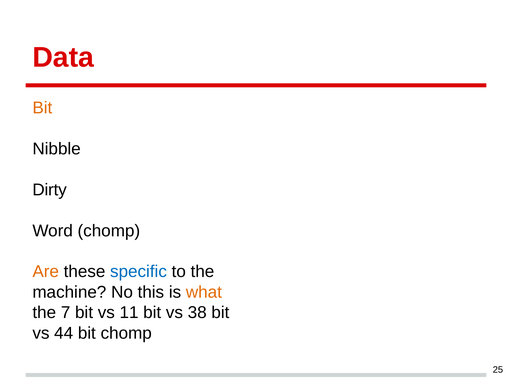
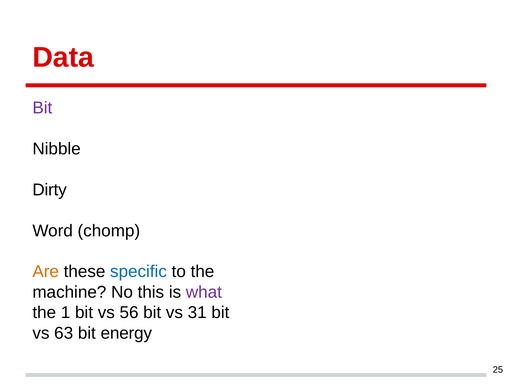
Bit colour: orange -> purple (42, 108)
what colour: orange -> purple (204, 292)
7: 7 -> 1 (66, 313)
11: 11 -> 56 (129, 313)
38: 38 -> 31 (197, 313)
44: 44 -> 63 (64, 333)
bit chomp: chomp -> energy (126, 333)
